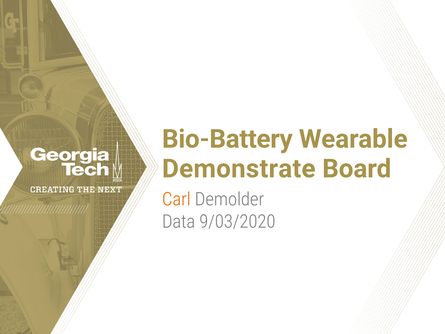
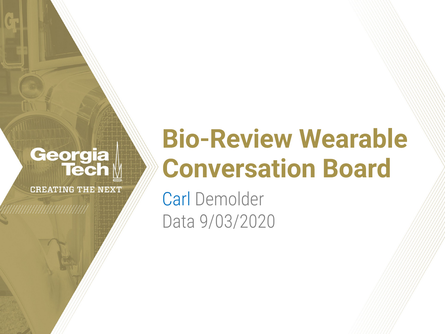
Bio-Battery: Bio-Battery -> Bio-Review (227, 139)
Demonstrate: Demonstrate -> Conversation (239, 169)
Carl colour: orange -> blue (176, 199)
